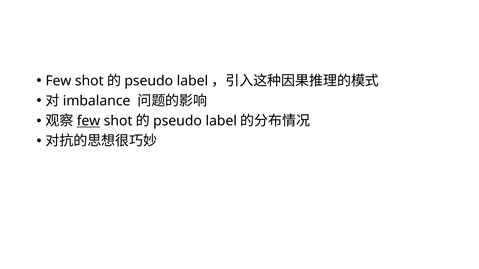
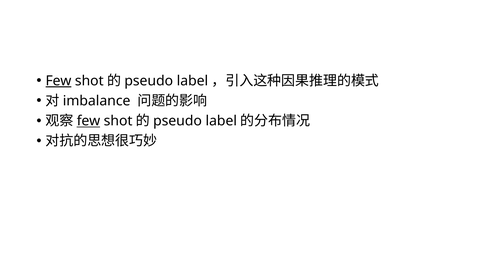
Few underline: none -> present (58, 81)
